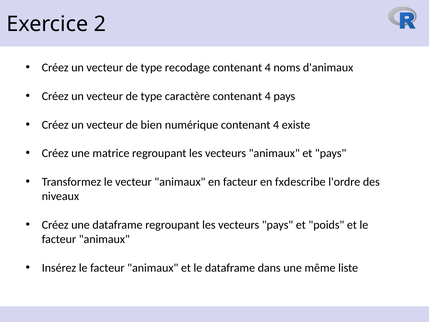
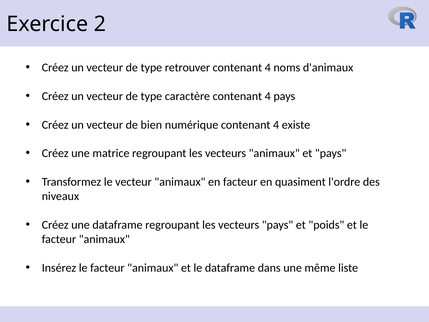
recodage: recodage -> retrouver (187, 67)
fxdescribe: fxdescribe -> quasiment (300, 182)
